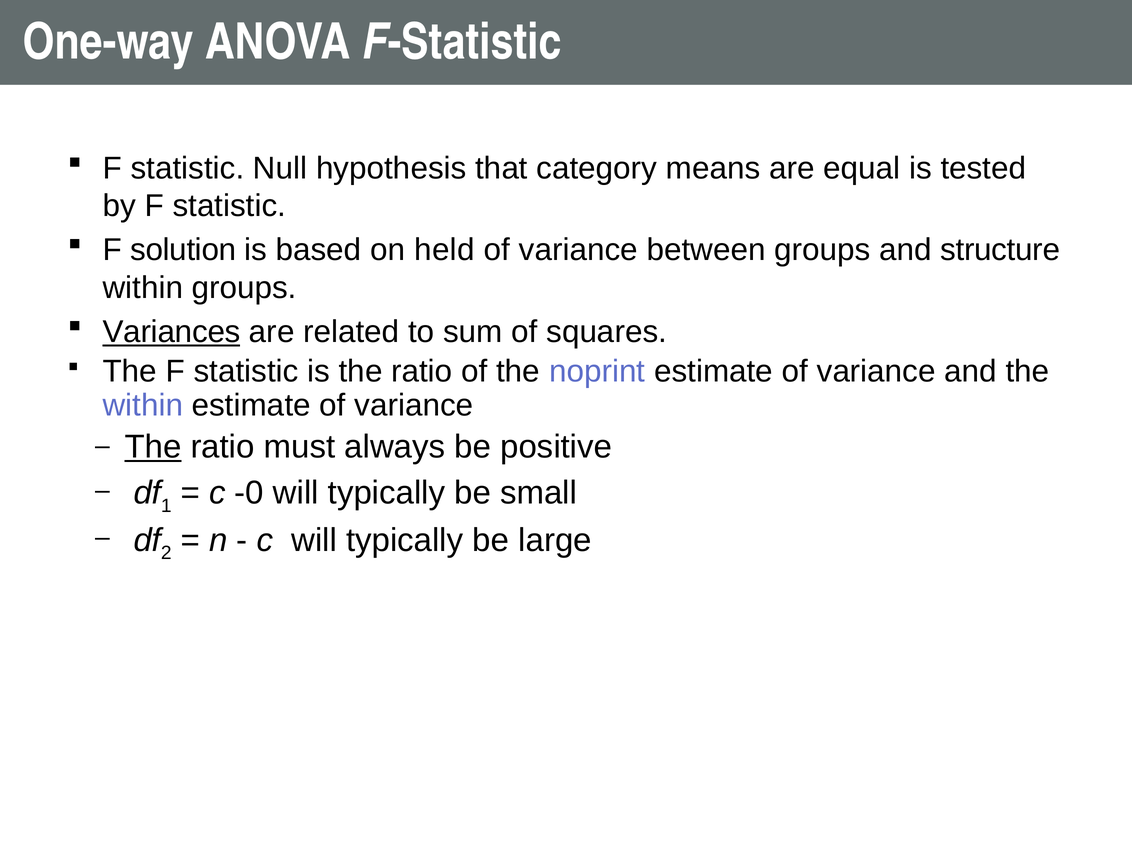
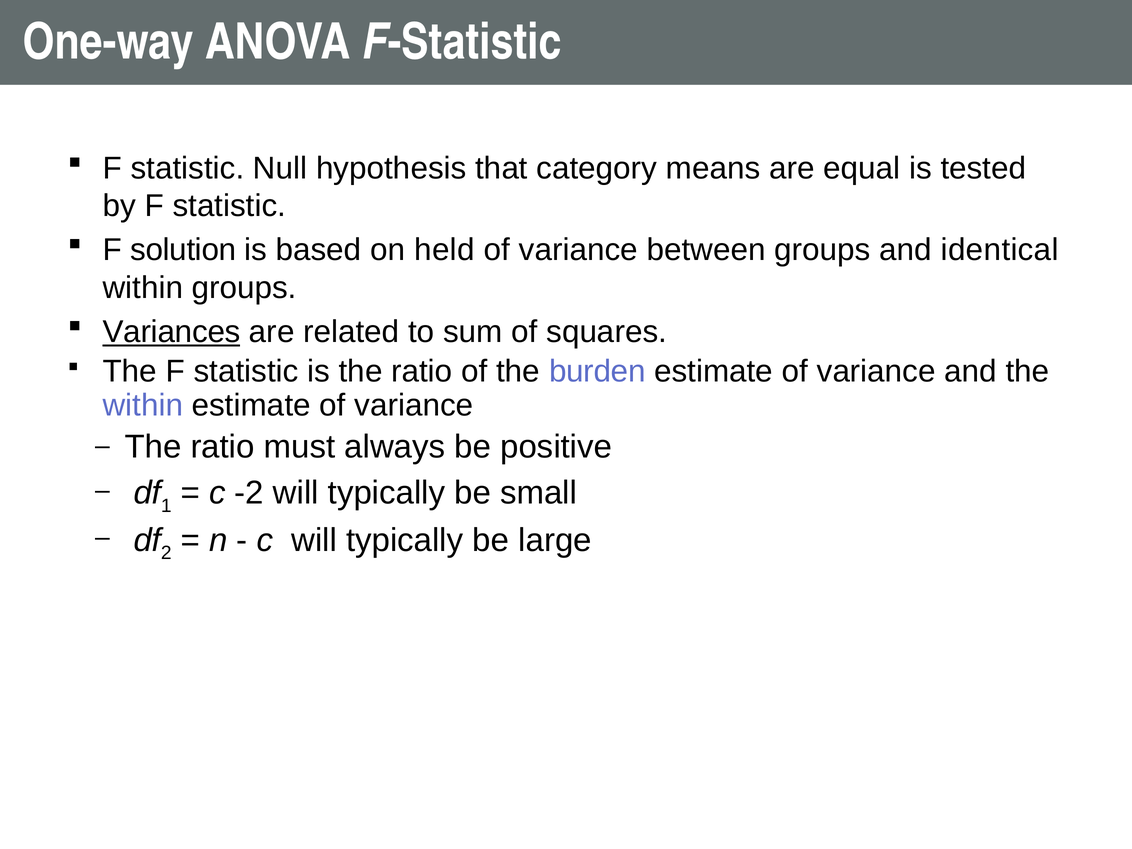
structure: structure -> identical (1000, 250)
noprint: noprint -> burden (597, 372)
The underline: present -> none (153, 447)
-0: -0 -> -2 (249, 493)
